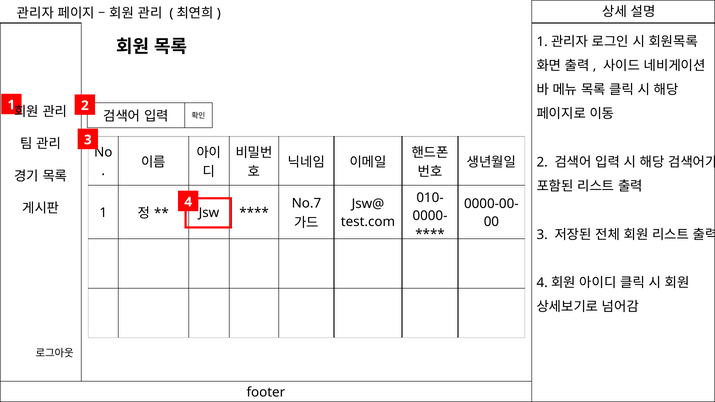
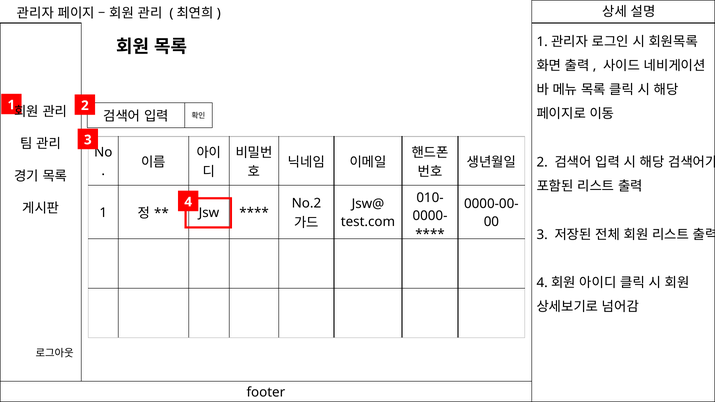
No.7: No.7 -> No.2 (306, 203)
